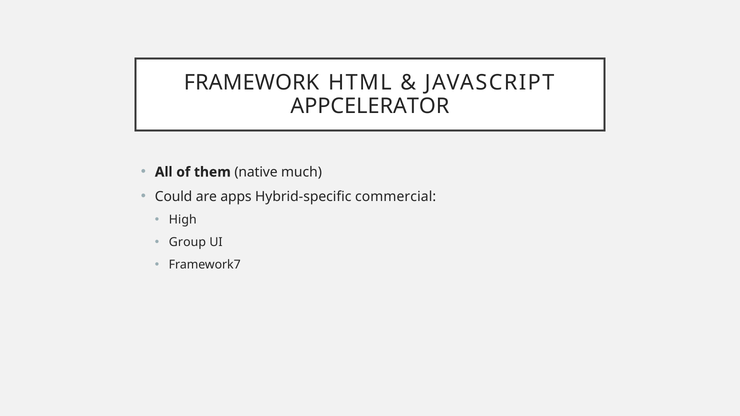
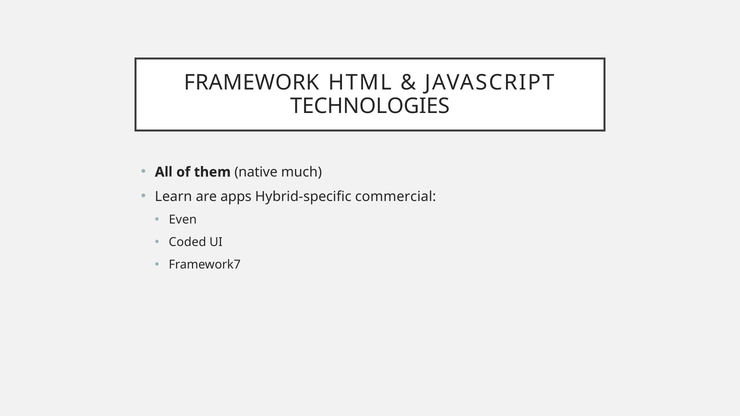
APPCELERATOR: APPCELERATOR -> TECHNOLOGIES (370, 106)
Could: Could -> Learn (173, 197)
High: High -> Even (183, 220)
Group: Group -> Coded (187, 242)
